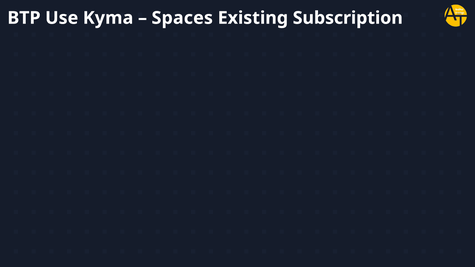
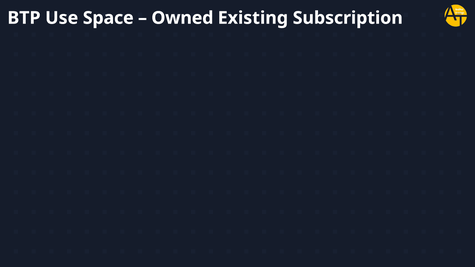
Kyma: Kyma -> Space (108, 18)
Spaces: Spaces -> Owned (182, 18)
